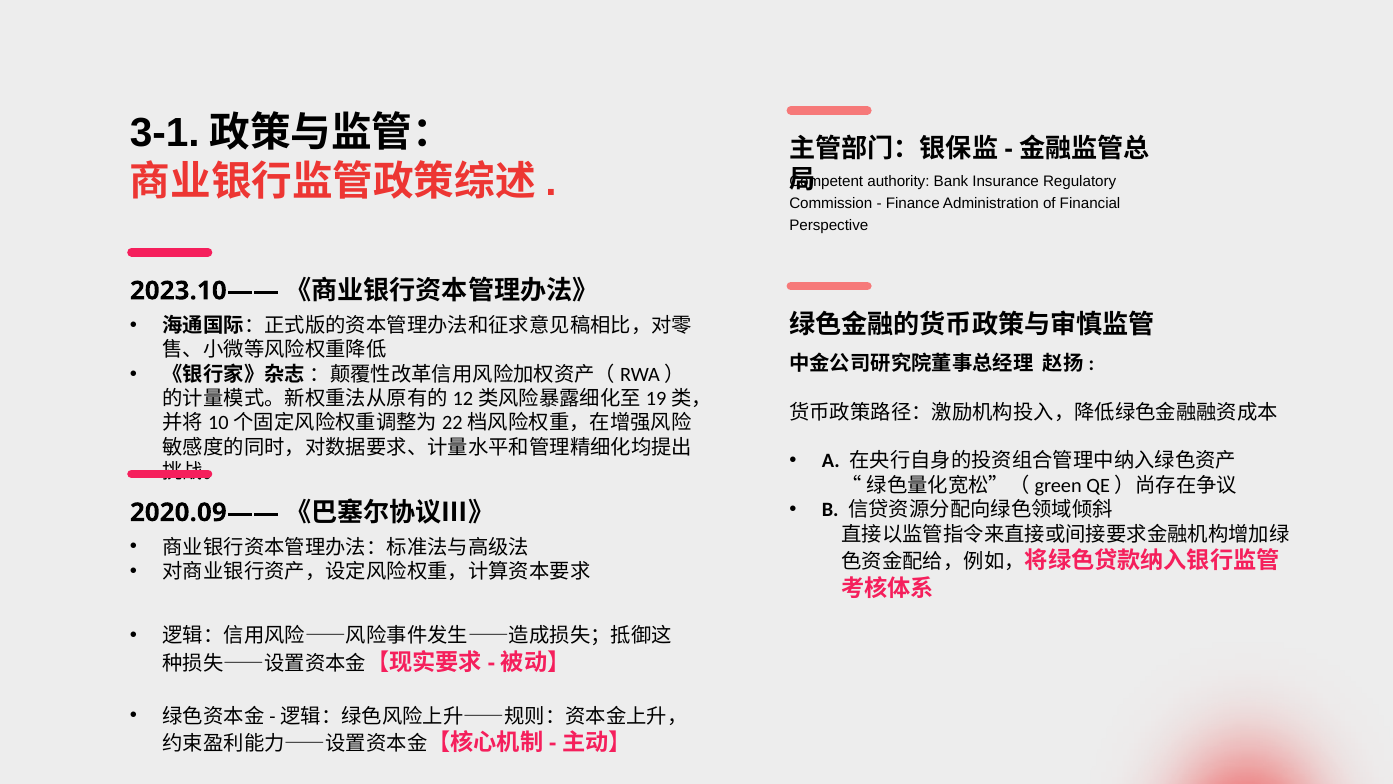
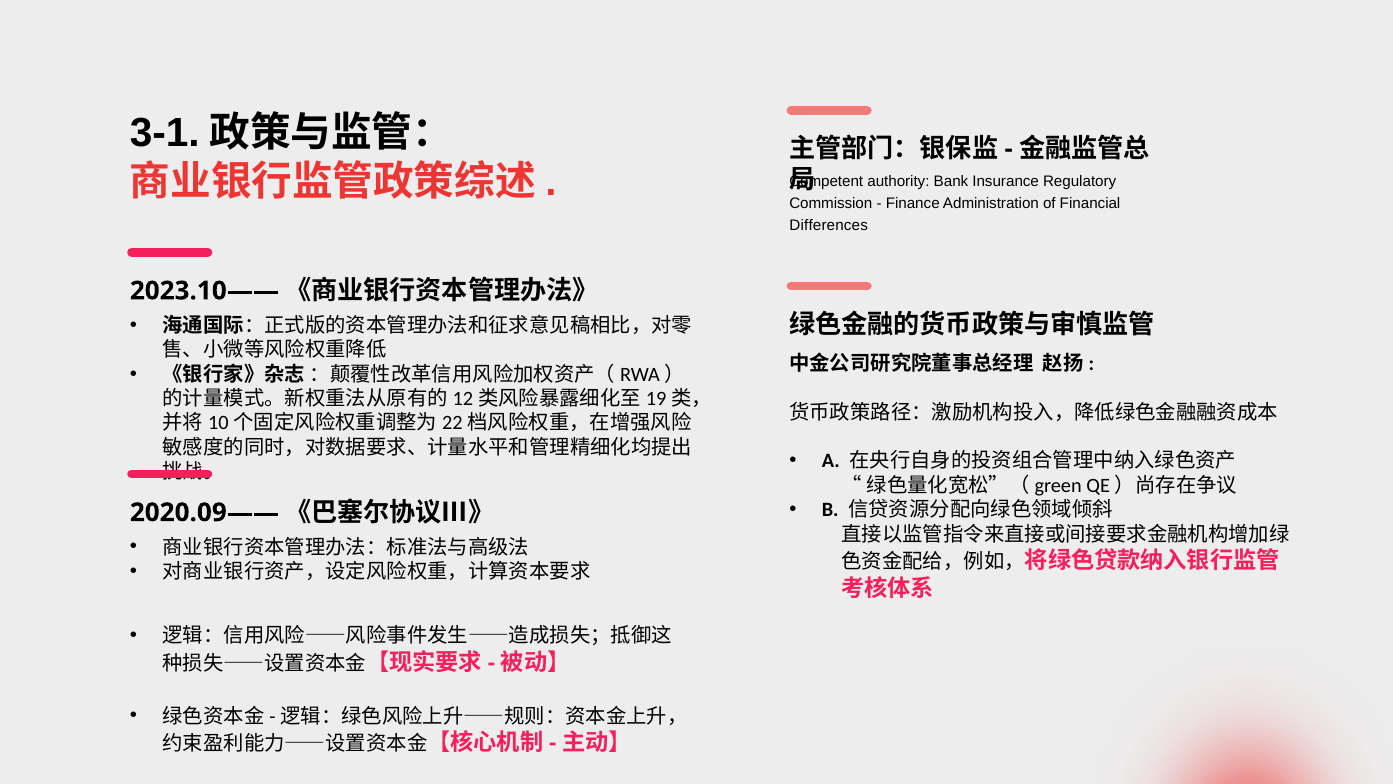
Perspective: Perspective -> Differences (829, 225)
